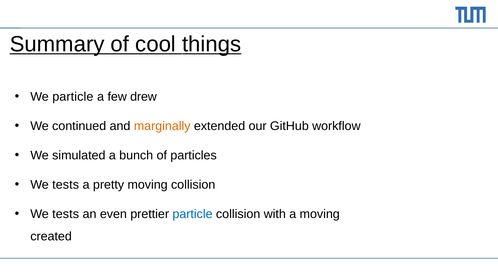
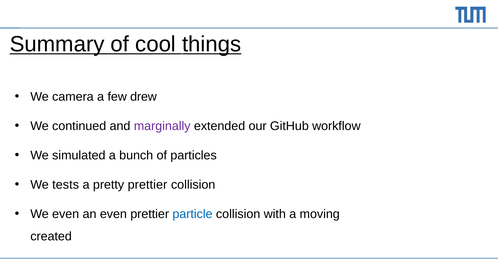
We particle: particle -> camera (73, 97)
marginally colour: orange -> purple (162, 126)
pretty moving: moving -> prettier (147, 185)
tests: tests -> even (66, 214)
